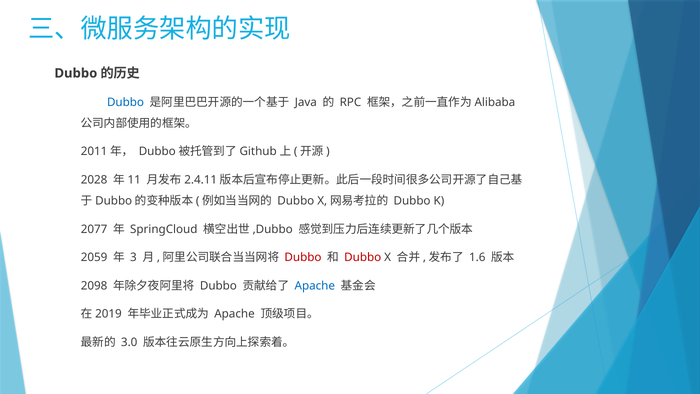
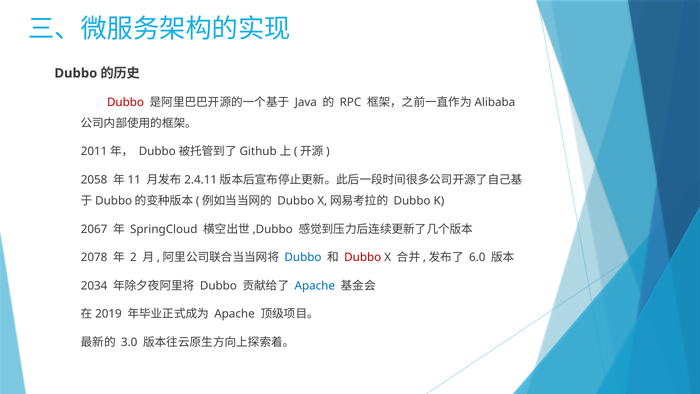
Dubbo colour: blue -> red (126, 102)
2028: 2028 -> 2058 (94, 180)
2077: 2077 -> 2067 (94, 229)
2059: 2059 -> 2078 (94, 257)
3: 3 -> 2 (133, 257)
Dubbo colour: red -> blue (303, 257)
1.6: 1.6 -> 6.0 (477, 257)
2098: 2098 -> 2034 (94, 286)
